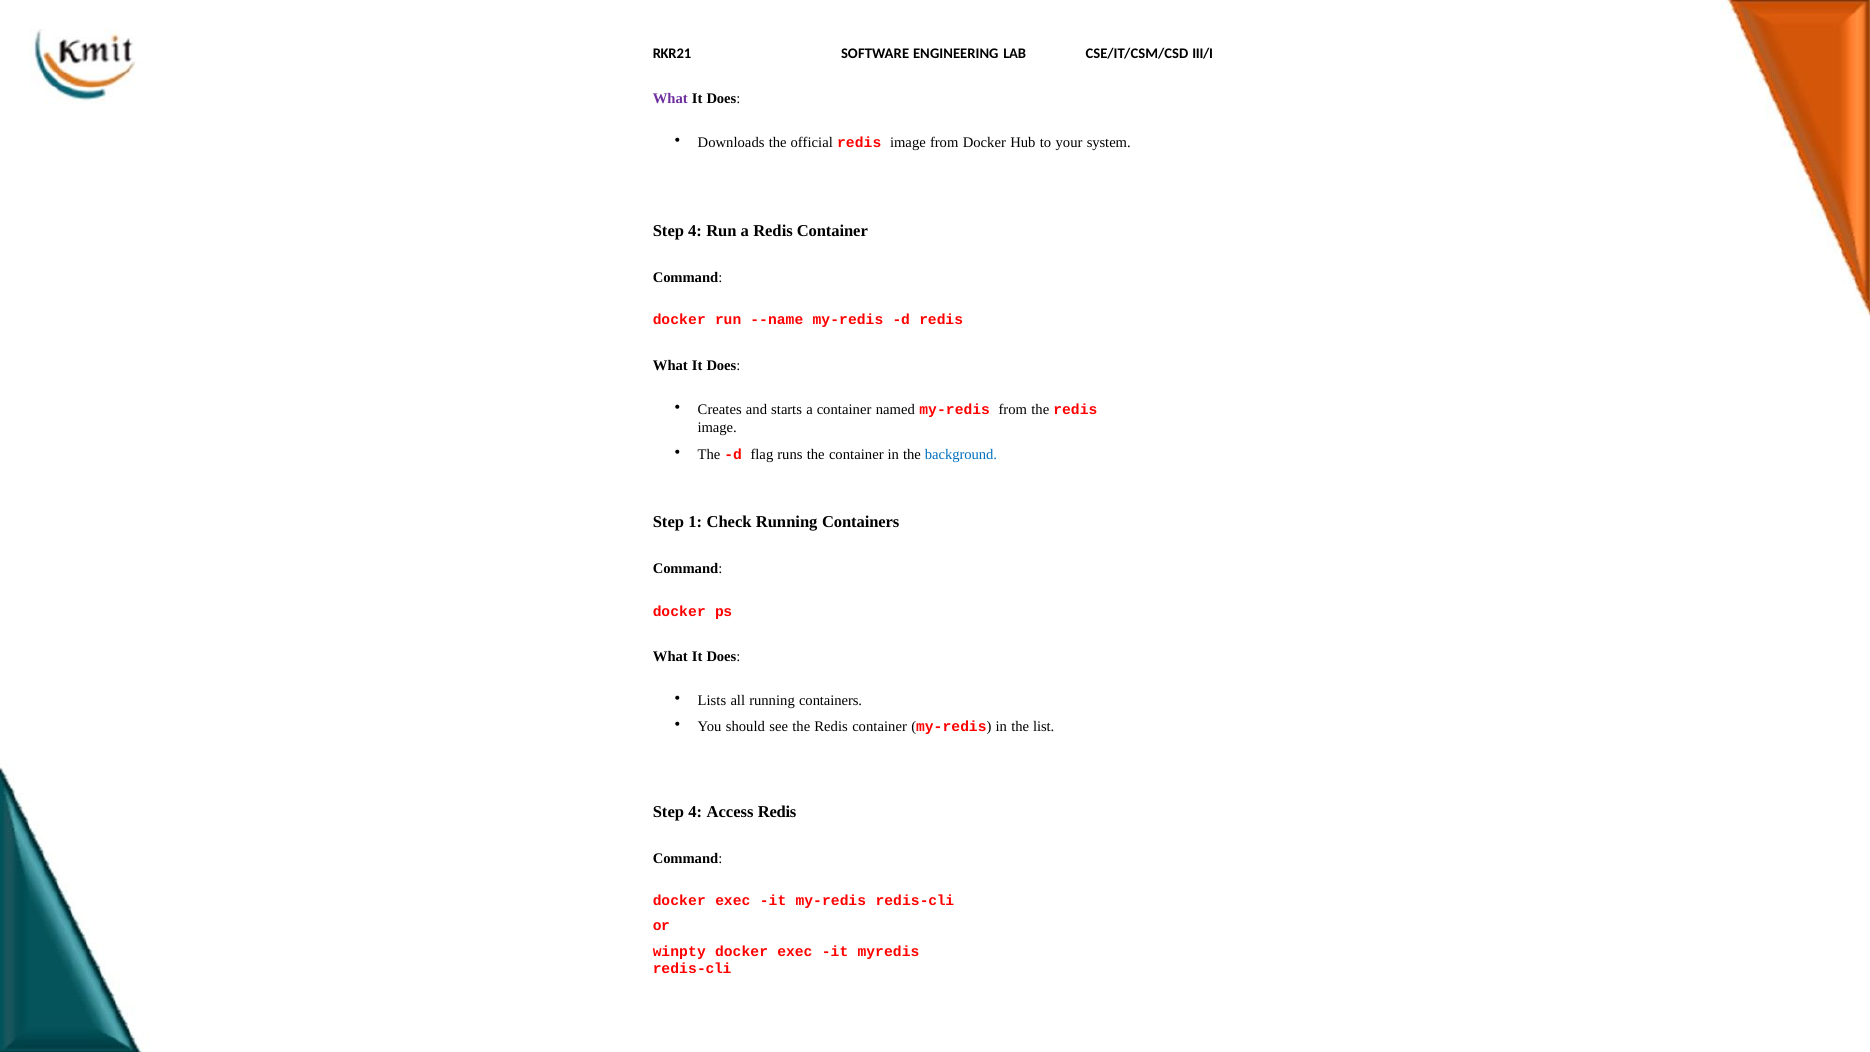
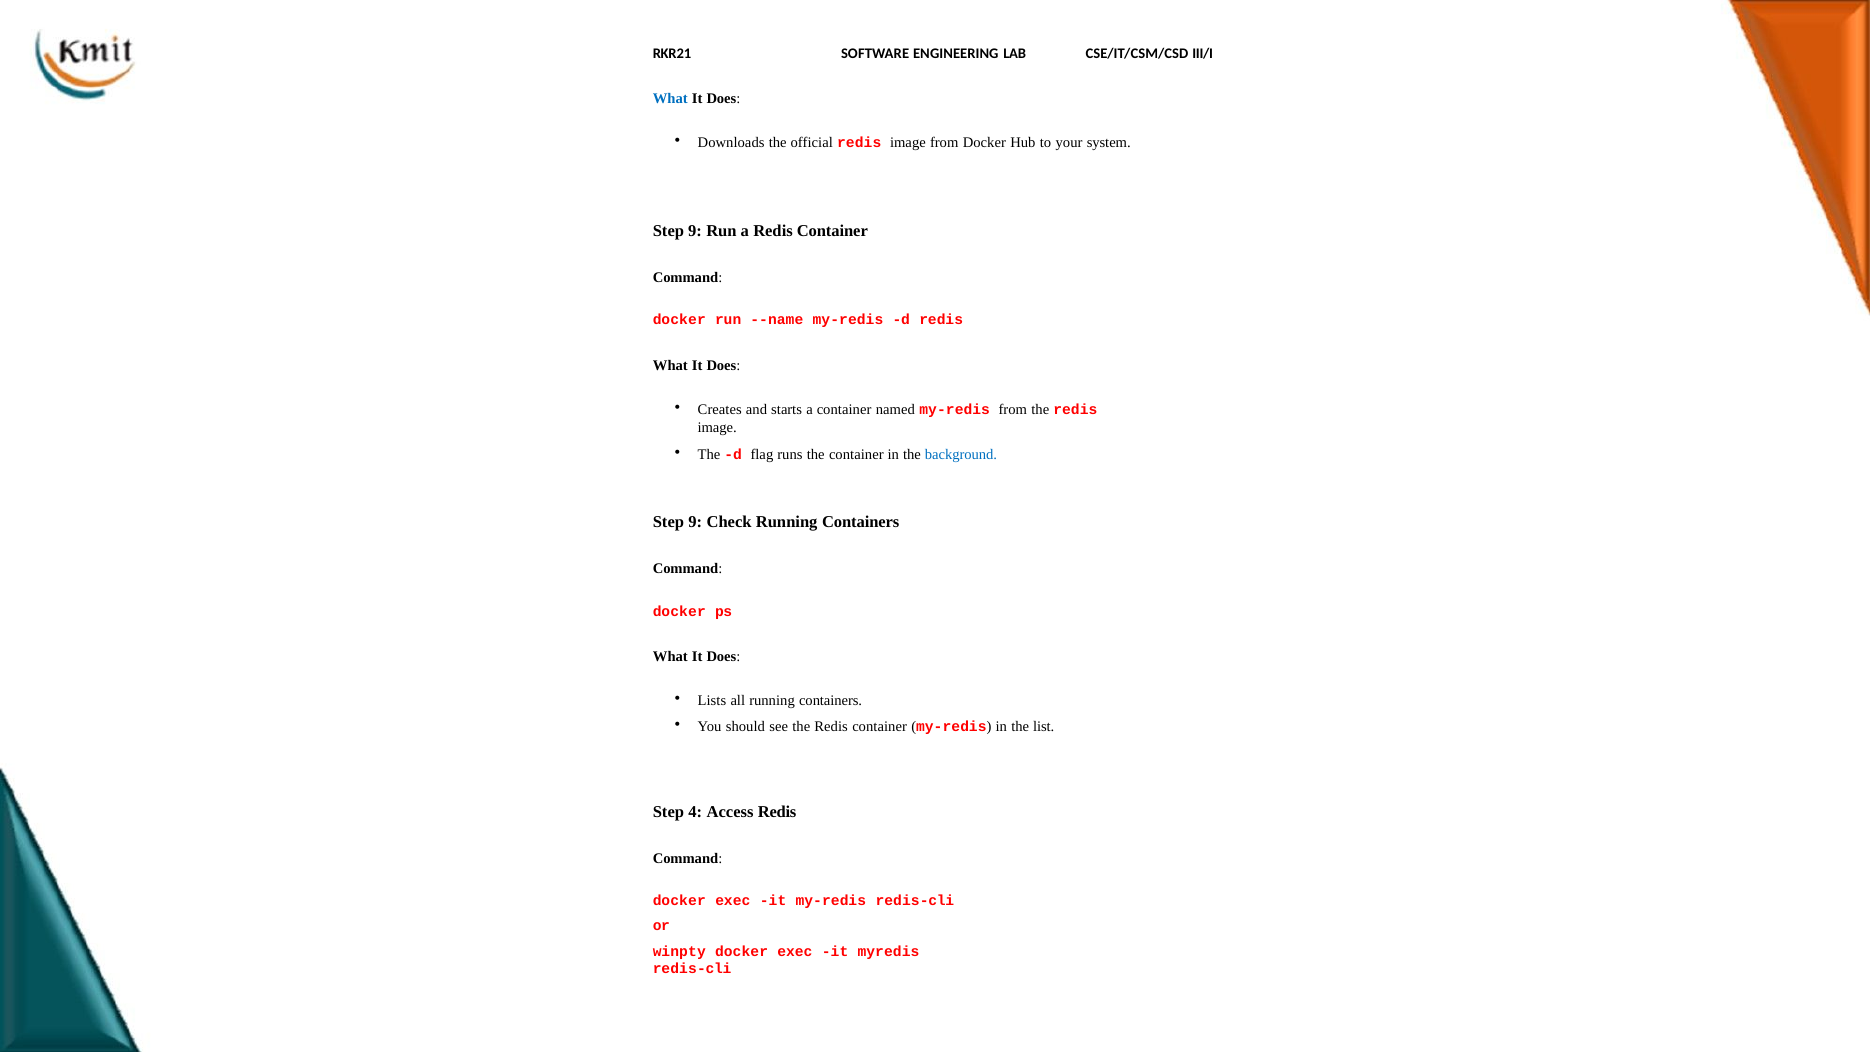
What colour: purple -> blue (670, 99)
4: 4 -> 9 (695, 231)
1: 1 -> 9 (695, 522)
